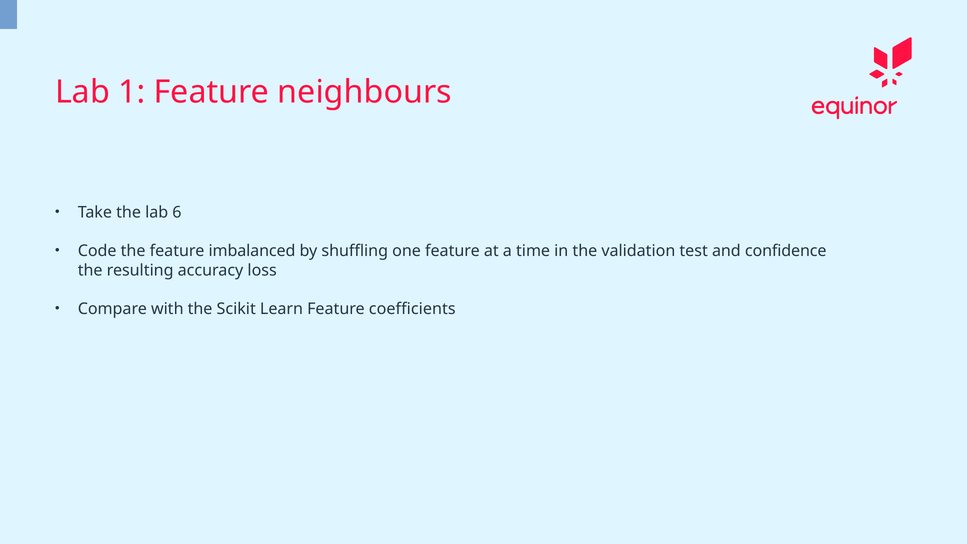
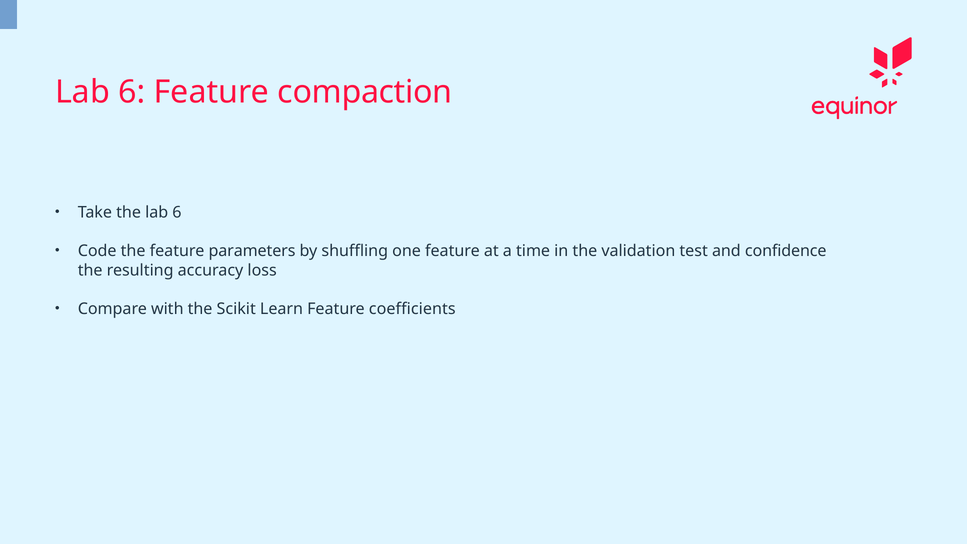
1: 1 -> 6 (132, 92)
neighbours: neighbours -> compaction (365, 92)
imbalanced: imbalanced -> parameters (252, 251)
